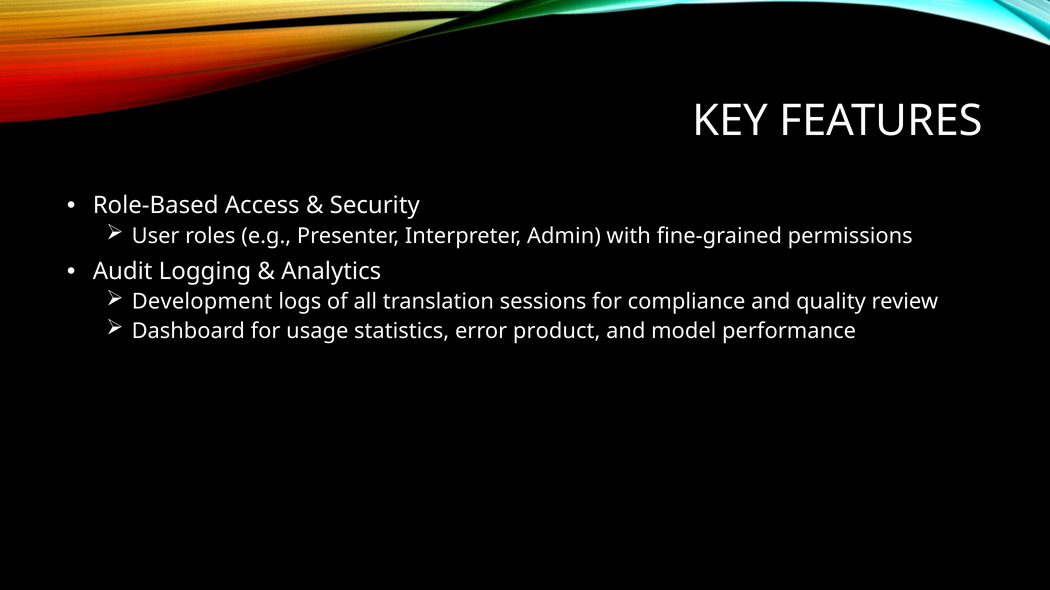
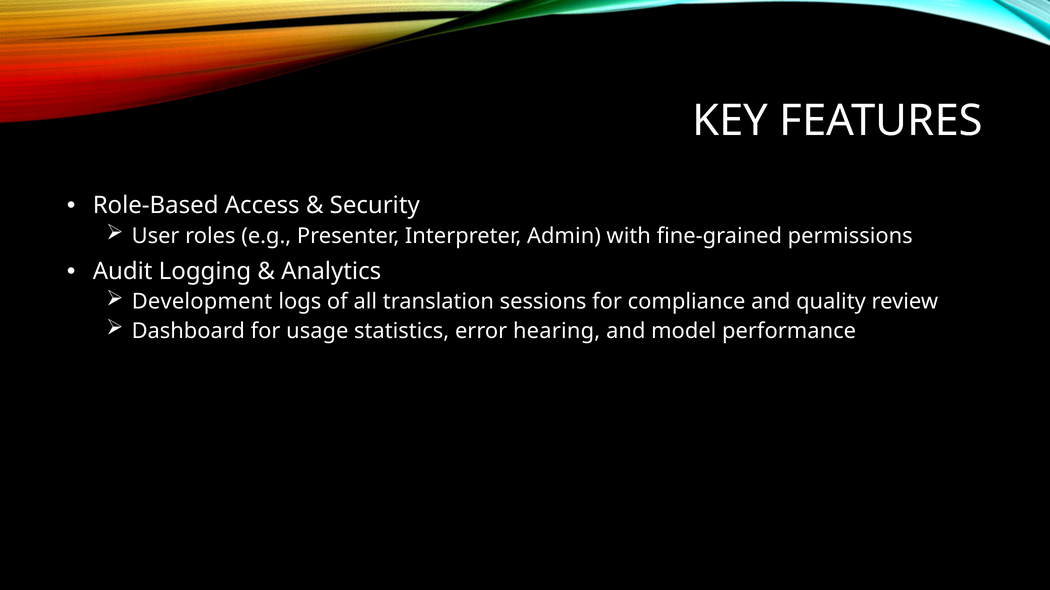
product: product -> hearing (557, 331)
